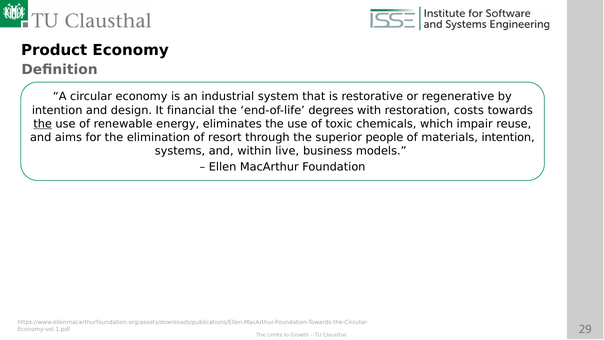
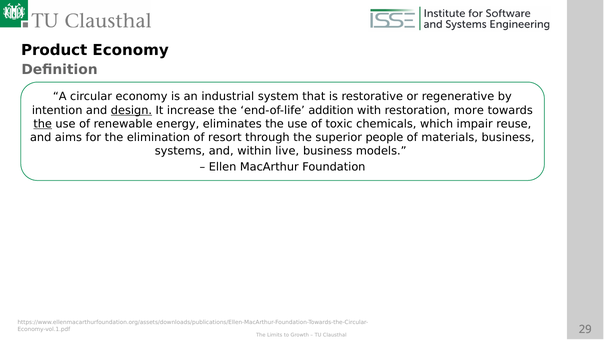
design underline: none -> present (131, 110)
financial: financial -> increase (191, 110)
degrees: degrees -> addition (331, 110)
costs: costs -> more (469, 110)
materials intention: intention -> business (508, 137)
